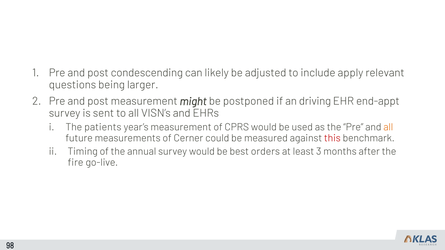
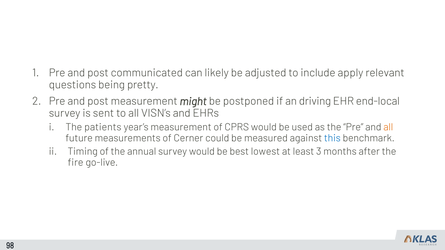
condescending: condescending -> communicated (147, 73)
larger: larger -> pretty (143, 85)
end-appt: end-appt -> end-local (378, 101)
this colour: red -> blue (332, 138)
orders: orders -> lowest (265, 152)
